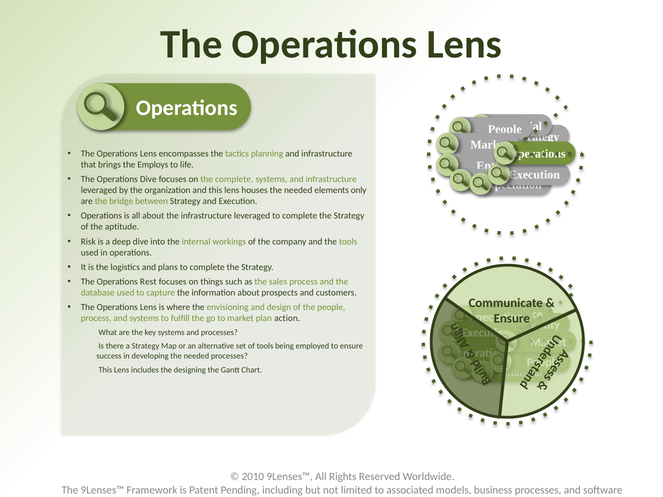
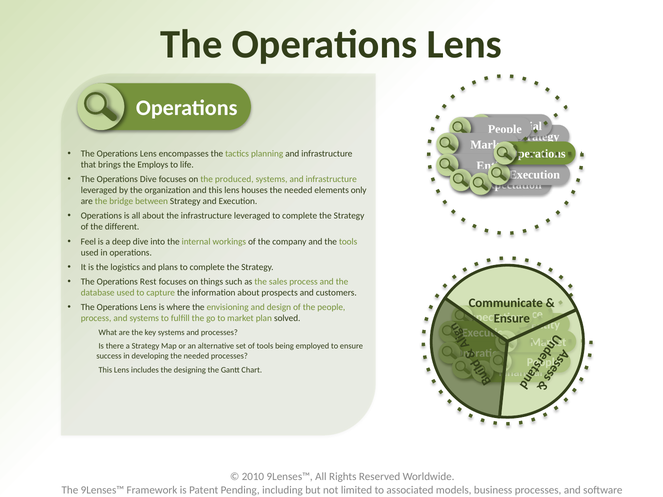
the complete: complete -> produced (234, 179)
aptitude: aptitude -> different (122, 227)
Risk: Risk -> Feel (88, 242)
action: action -> solved (287, 319)
